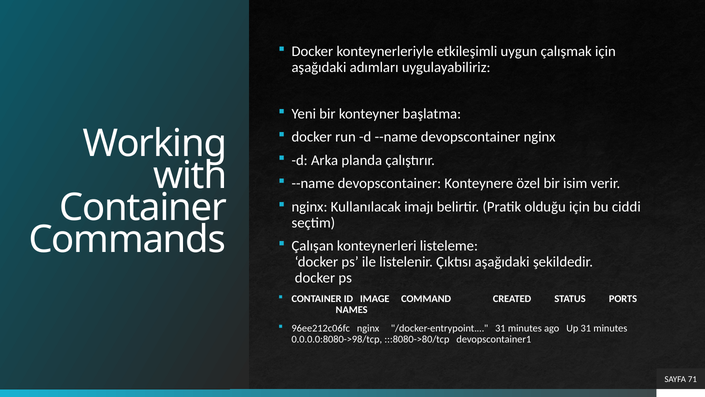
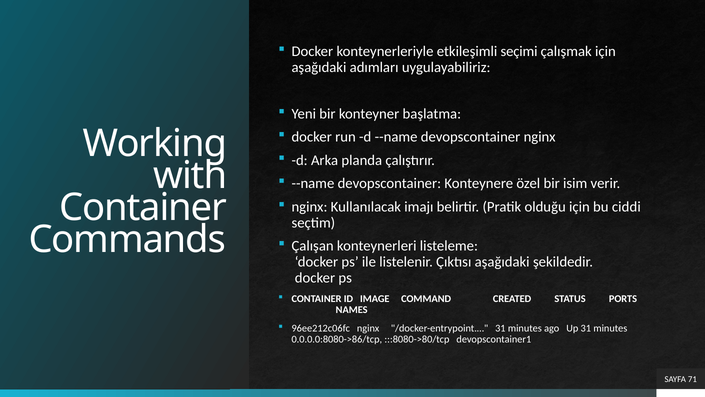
uygun: uygun -> seçimi (519, 51)
0.0.0.0:8080->98/tcp: 0.0.0.0:8080->98/tcp -> 0.0.0.0:8080->86/tcp (337, 339)
